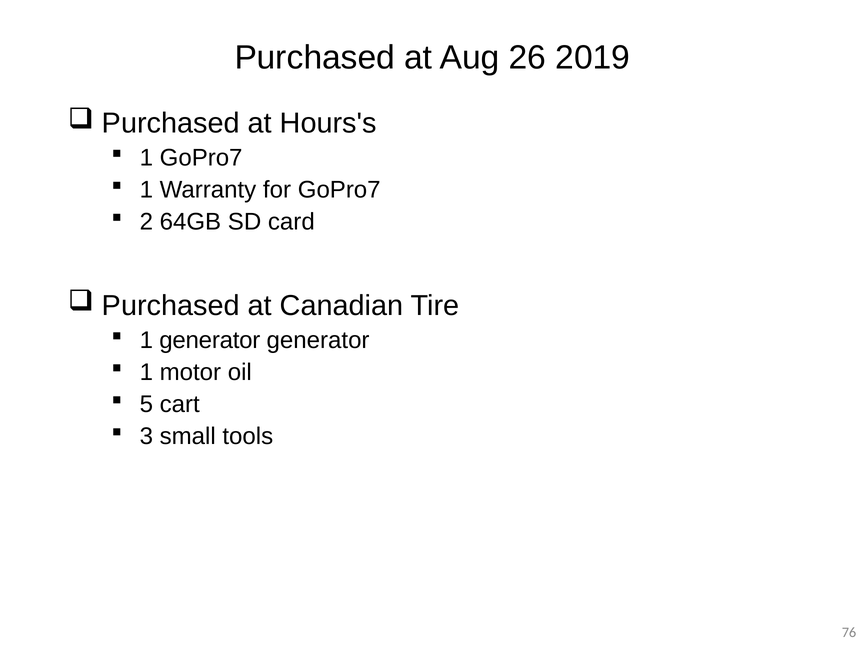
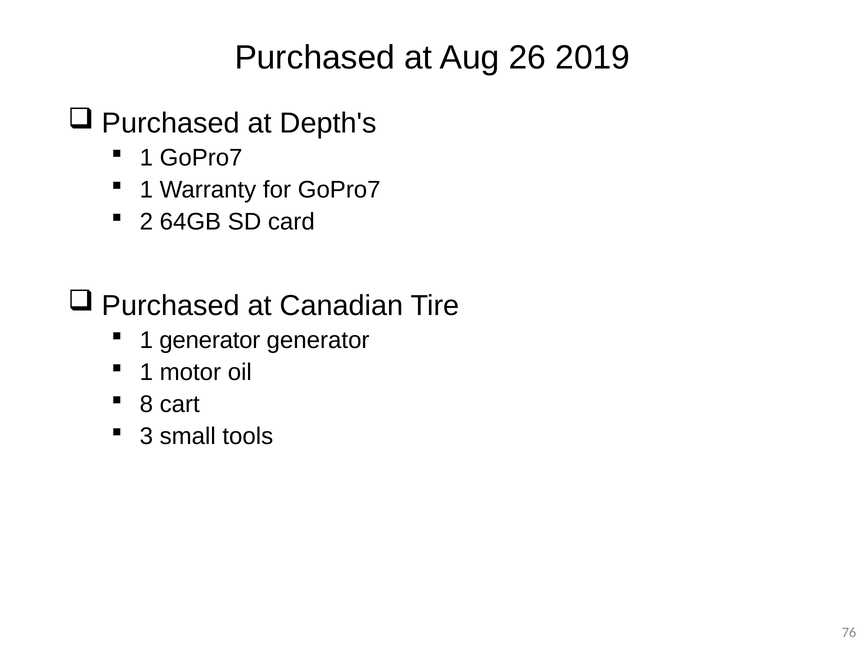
Hours's: Hours's -> Depth's (328, 123)
5: 5 -> 8 (146, 404)
